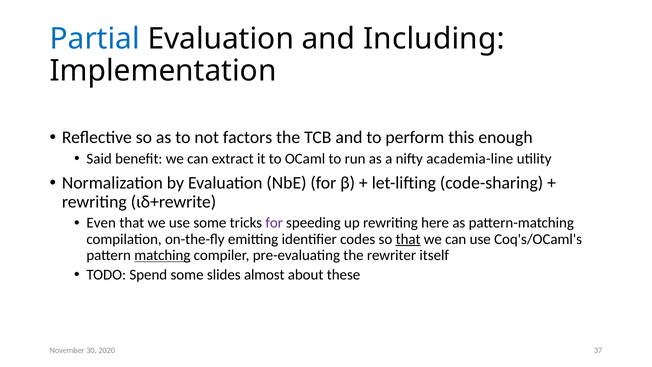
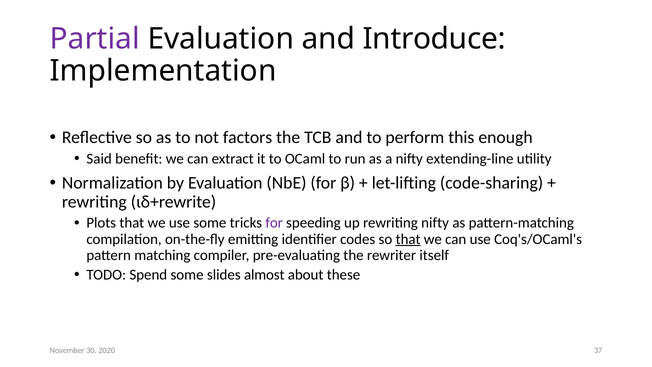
Partial colour: blue -> purple (95, 39)
Including: Including -> Introduce (434, 39)
academia-line: academia-line -> extending-line (470, 158)
Even: Even -> Plots (101, 223)
rewriting here: here -> nifty (435, 223)
matching underline: present -> none (162, 255)
